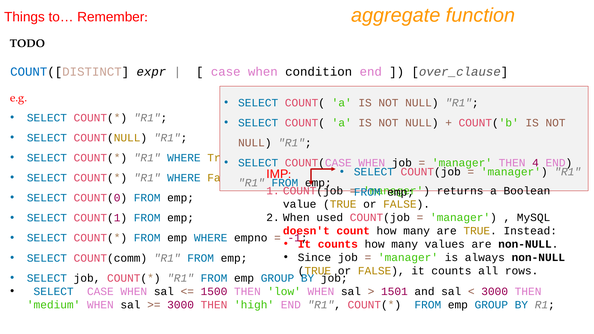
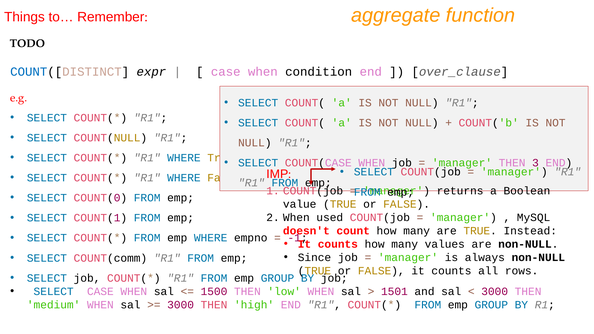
4: 4 -> 3 (535, 163)
